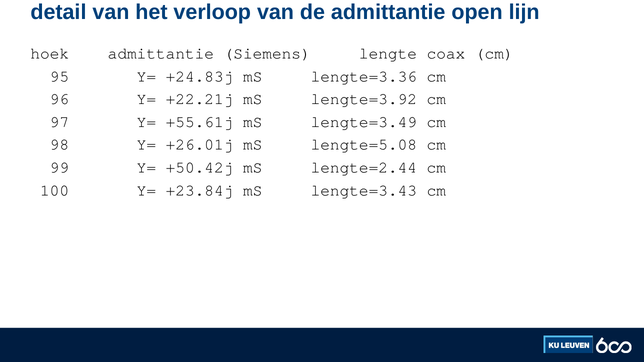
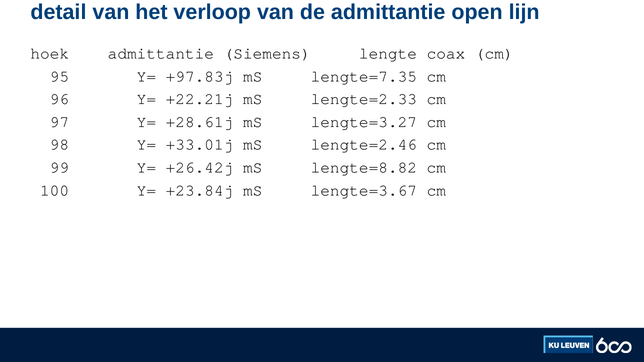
+24.83j: +24.83j -> +97.83j (200, 76)
lengte=3.36: lengte=3.36 -> lengte=7.35 (364, 76)
lengte=3.92: lengte=3.92 -> lengte=2.33 (364, 99)
+55.61j: +55.61j -> +28.61j (200, 122)
lengte=3.49: lengte=3.49 -> lengte=3.27 (364, 122)
+26.01j: +26.01j -> +33.01j (200, 145)
lengte=5.08: lengte=5.08 -> lengte=2.46 (364, 145)
+50.42j: +50.42j -> +26.42j (200, 168)
lengte=2.44: lengte=2.44 -> lengte=8.82 (364, 168)
lengte=3.43: lengte=3.43 -> lengte=3.67 (364, 190)
